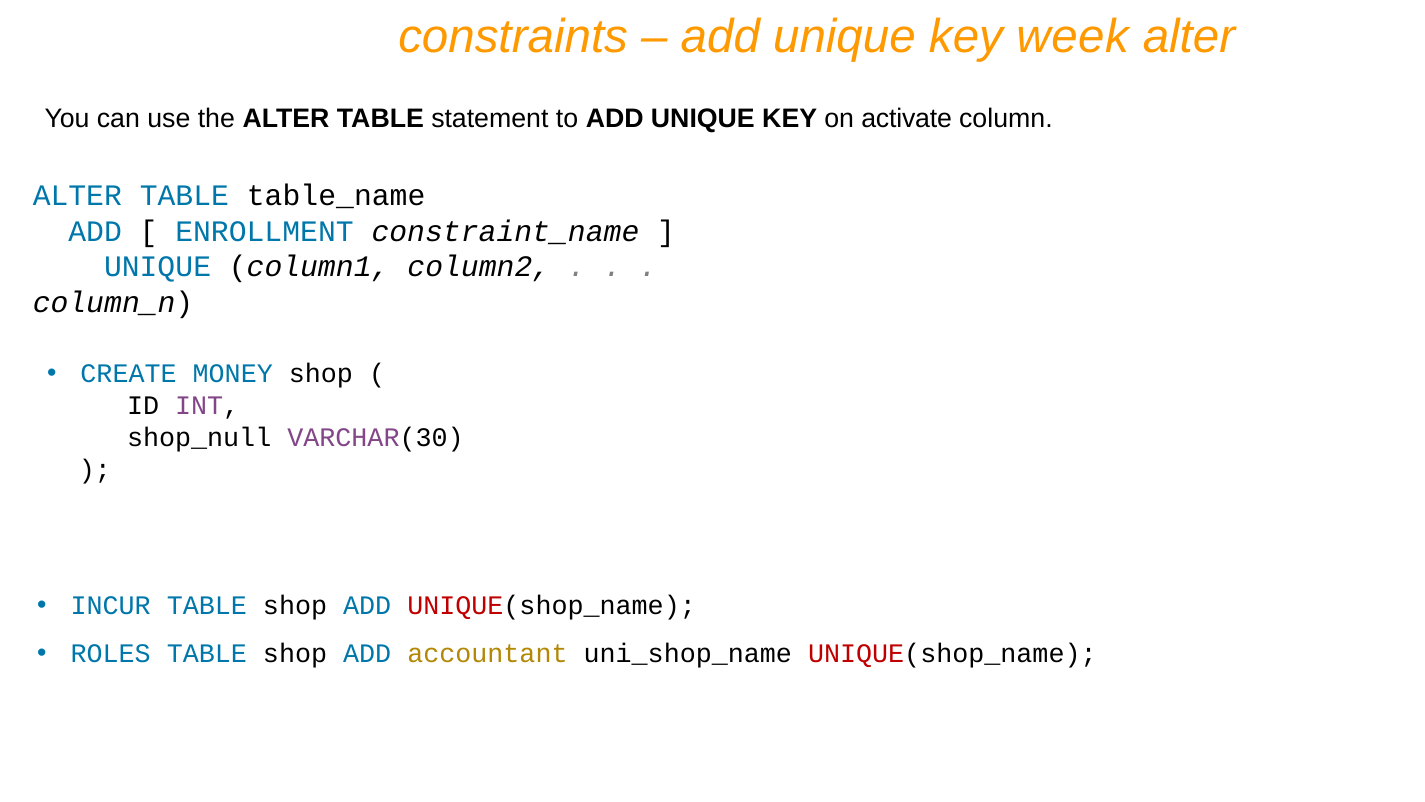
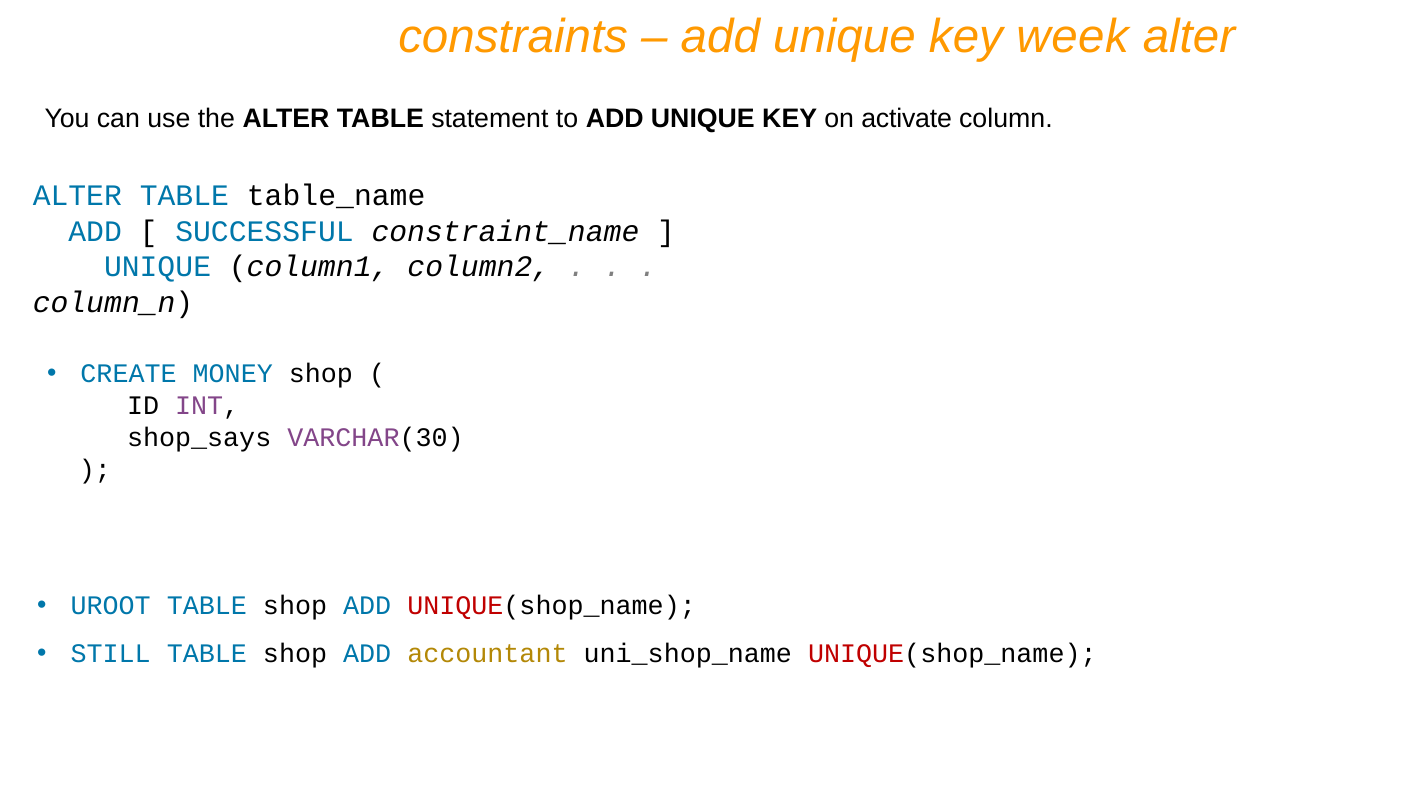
ENROLLMENT: ENROLLMENT -> SUCCESSFUL (264, 231)
shop_null: shop_null -> shop_says (199, 438)
INCUR: INCUR -> UROOT (111, 605)
ROLES: ROLES -> STILL (111, 654)
